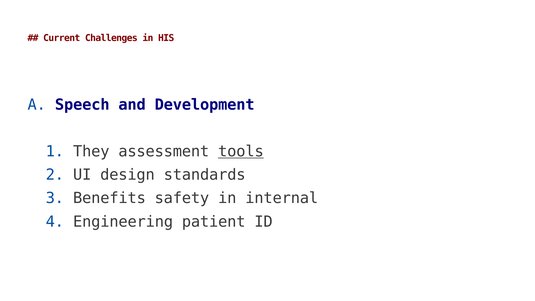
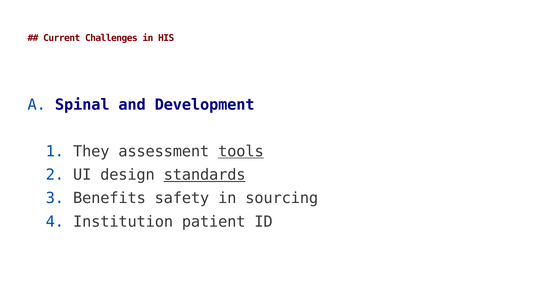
Speech: Speech -> Spinal (82, 105)
standards underline: none -> present (205, 175)
internal: internal -> sourcing (282, 198)
Engineering: Engineering -> Institution (123, 222)
